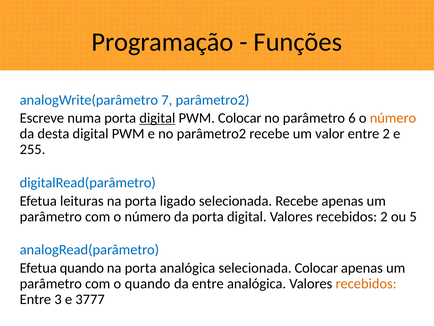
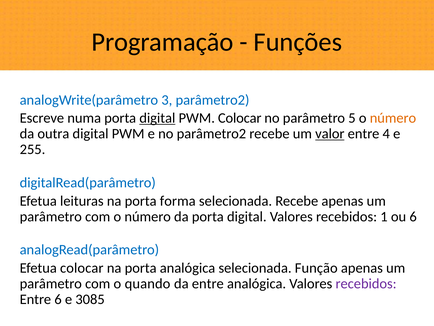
7: 7 -> 3 (167, 100)
6: 6 -> 5 (352, 118)
desta: desta -> outra (53, 134)
valor underline: none -> present (330, 134)
entre 2: 2 -> 4 (386, 134)
ligado: ligado -> forma (178, 201)
recebidos 2: 2 -> 1 (384, 216)
ou 5: 5 -> 6 (413, 216)
Efetua quando: quando -> colocar (82, 268)
selecionada Colocar: Colocar -> Função (316, 268)
recebidos colour: orange -> purple (366, 283)
Entre 3: 3 -> 6 (58, 299)
3777: 3777 -> 3085 (90, 299)
